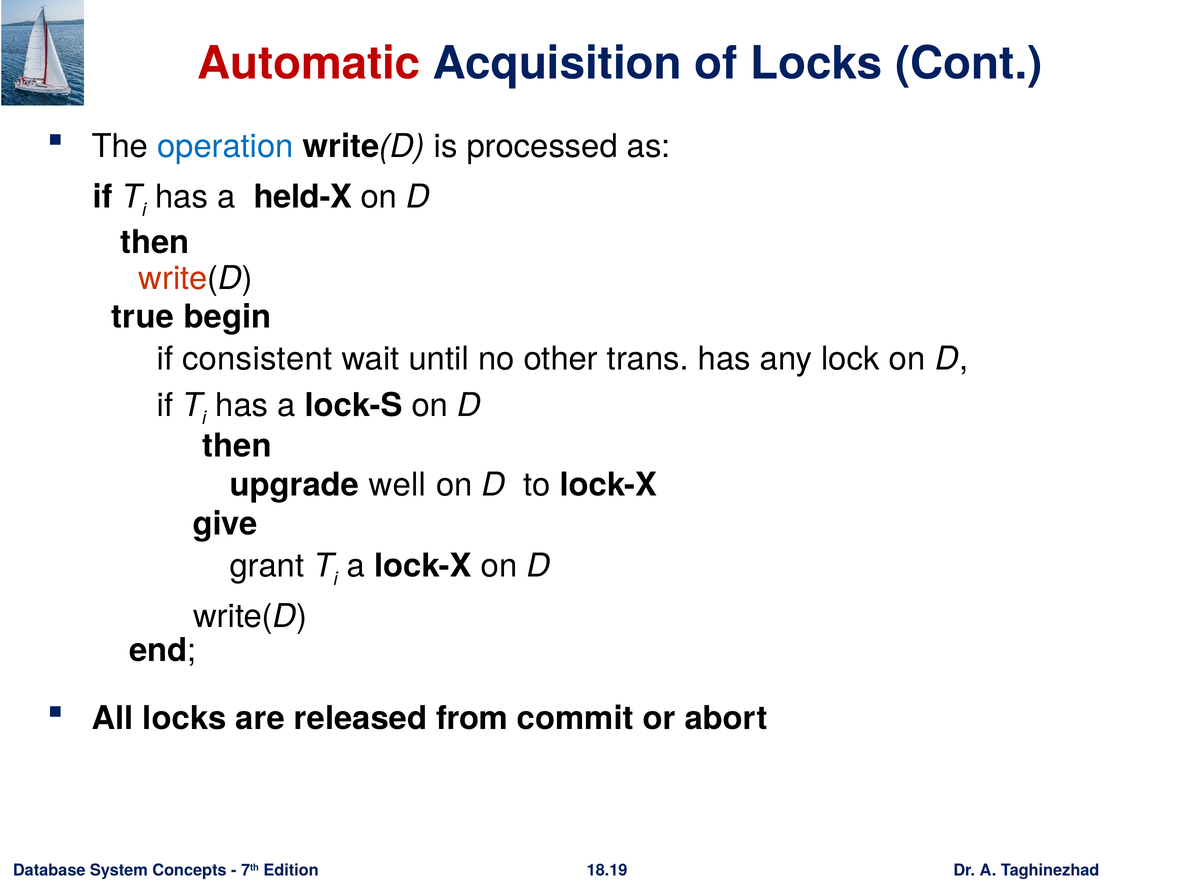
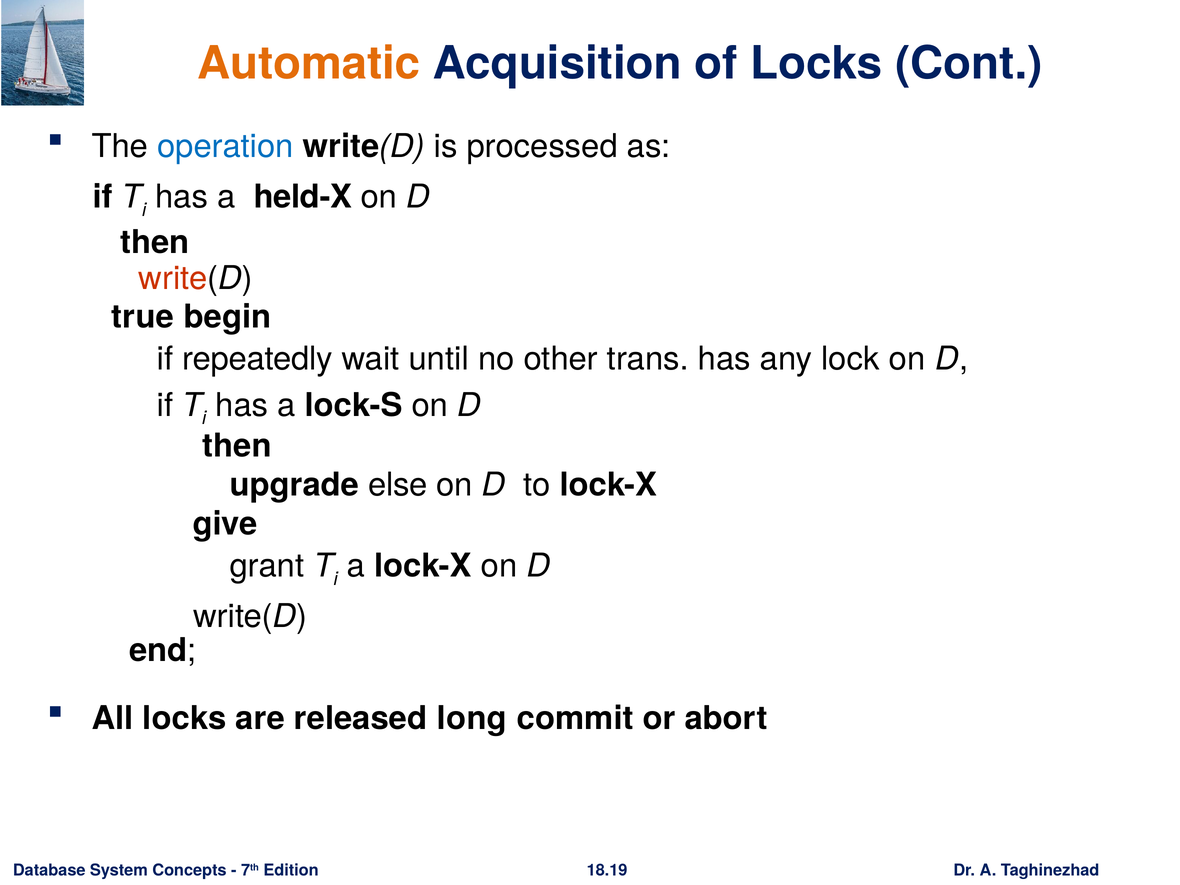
Automatic colour: red -> orange (309, 64)
consistent: consistent -> repeatedly (257, 359)
well: well -> else (398, 485)
from: from -> long (472, 718)
